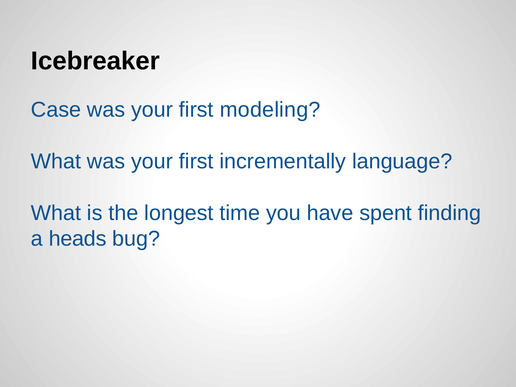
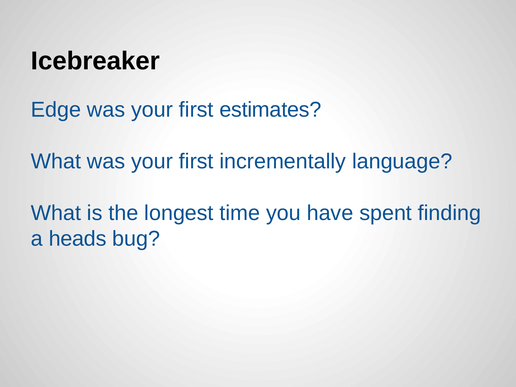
Case: Case -> Edge (56, 110)
modeling: modeling -> estimates (270, 110)
